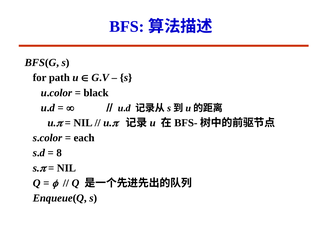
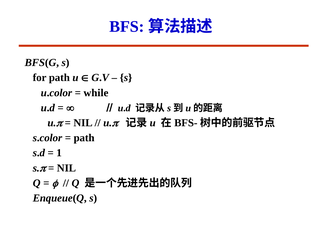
black: black -> while (96, 93)
each: each -> path (84, 138)
8: 8 -> 1 (59, 153)
